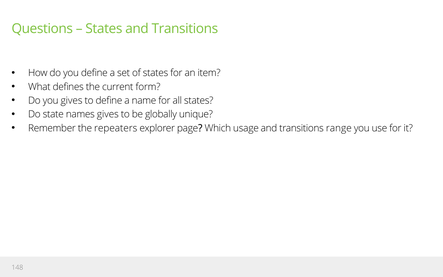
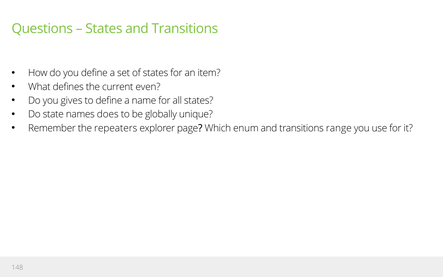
form: form -> even (148, 87)
names gives: gives -> does (108, 114)
usage: usage -> enum (246, 128)
